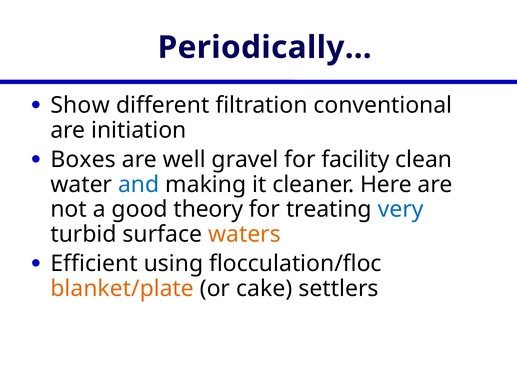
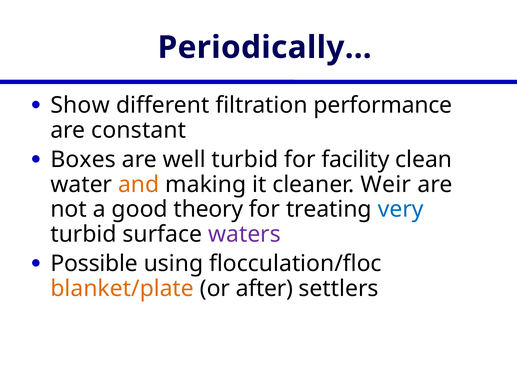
conventional: conventional -> performance (383, 105)
initiation: initiation -> constant (139, 130)
well gravel: gravel -> turbid (245, 160)
and colour: blue -> orange (139, 184)
Here: Here -> Weir (386, 184)
waters colour: orange -> purple (244, 234)
Efficient: Efficient -> Possible (94, 264)
cake: cake -> after (264, 288)
